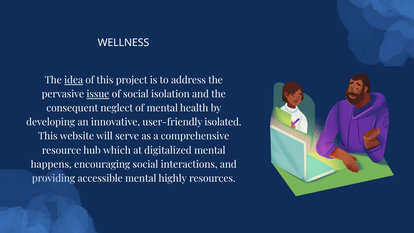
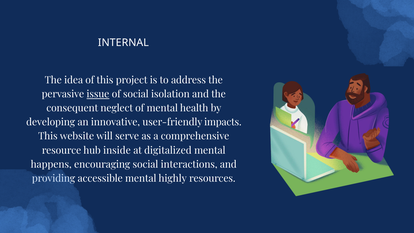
WELLNESS: WELLNESS -> INTERNAL (123, 43)
idea underline: present -> none (74, 80)
isolated: isolated -> impacts (223, 122)
which: which -> inside (117, 150)
